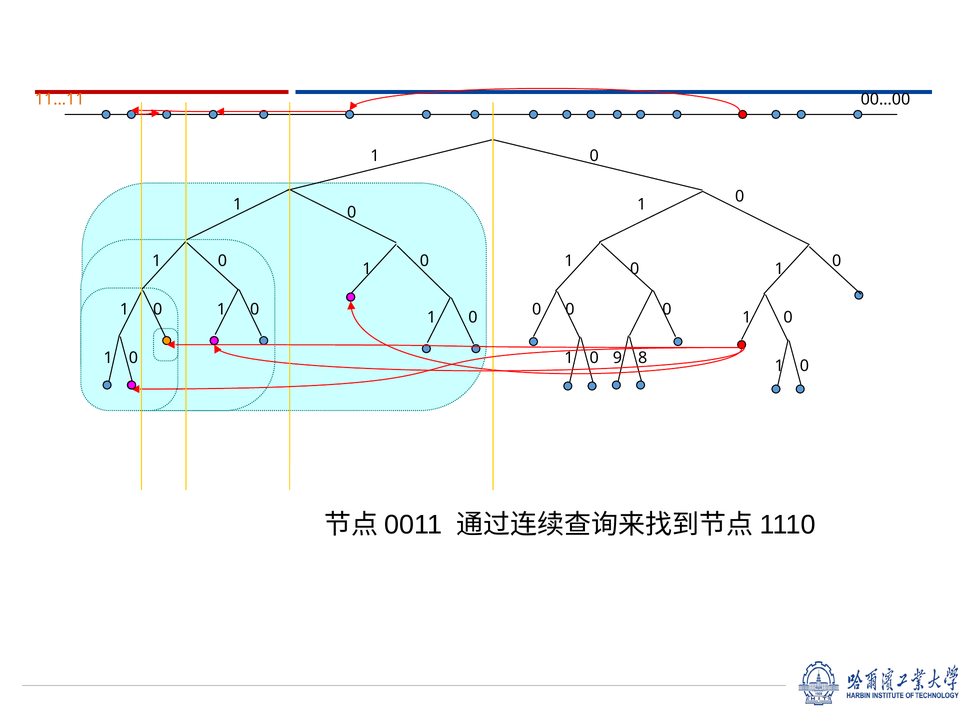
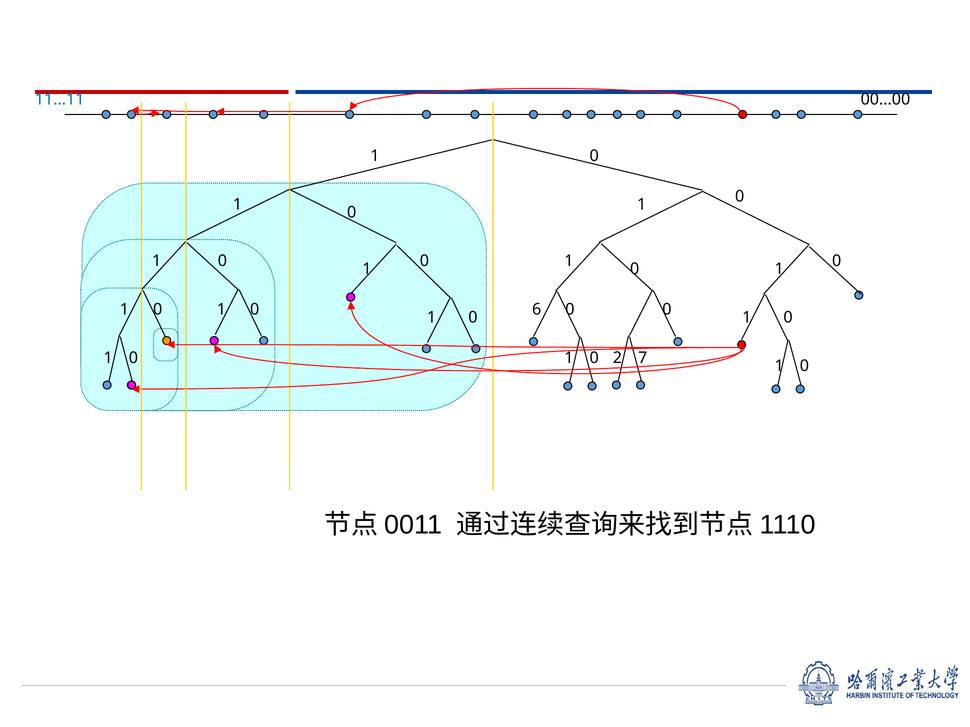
11…11 colour: orange -> blue (60, 100)
0: 0 -> 6 (537, 310)
9: 9 -> 2 (617, 358)
8: 8 -> 7 (643, 358)
